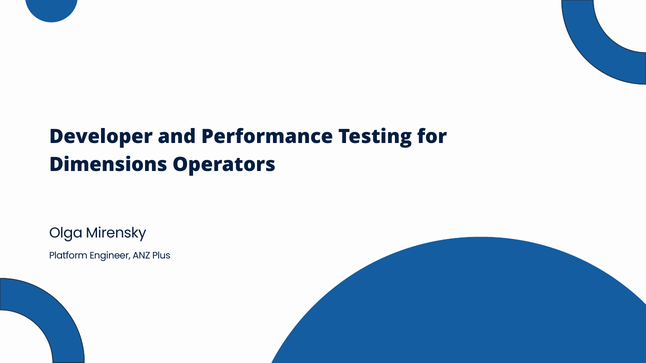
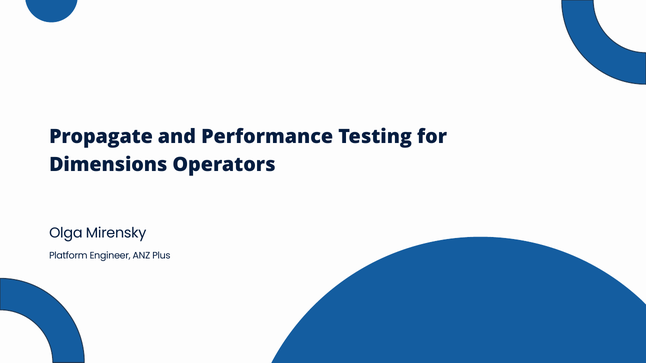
Developer: Developer -> Propagate (101, 137)
